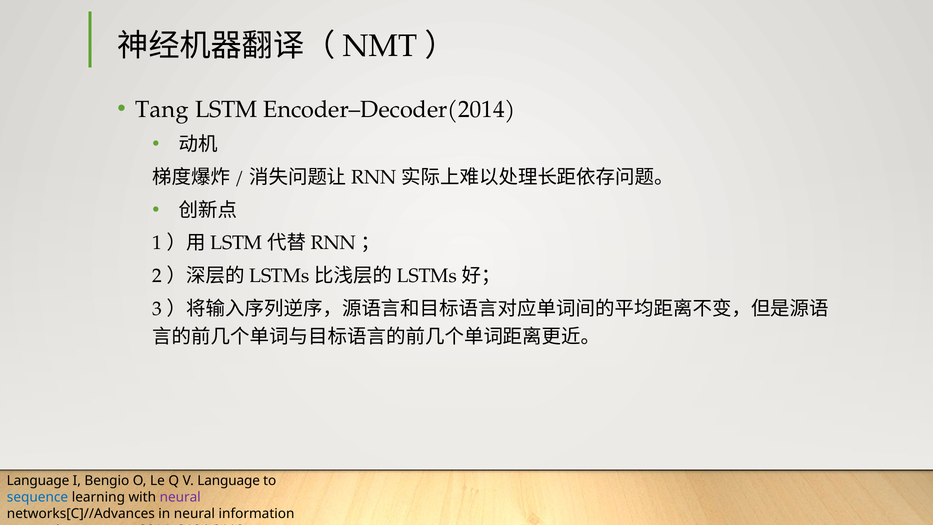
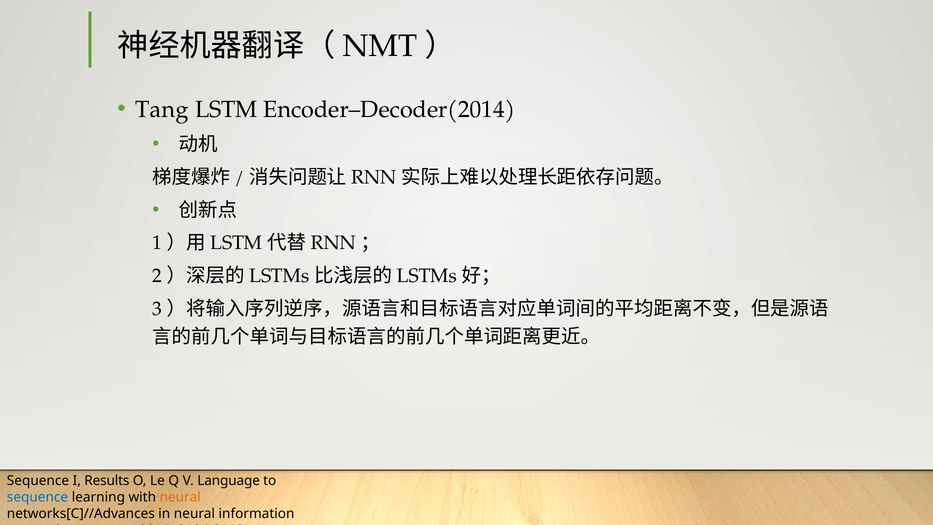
Language: Language -> Sequence (38, 481)
Bengio: Bengio -> Results (107, 481)
neural colour: purple -> orange (180, 497)
